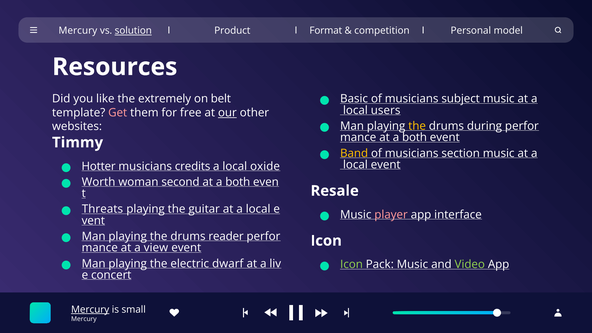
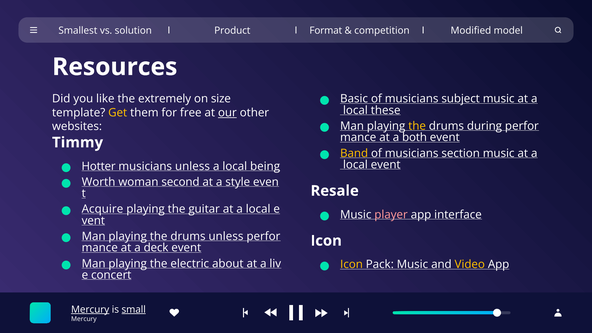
Mercury: Mercury -> Smallest (78, 31)
solution underline: present -> none (133, 31)
Personal: Personal -> Modified (471, 31)
belt: belt -> size (221, 99)
users: users -> these (386, 110)
Get colour: pink -> yellow (118, 113)
musicians credits: credits -> unless (192, 166)
oxide: oxide -> being (265, 166)
both: both -> style (238, 182)
Threats: Threats -> Acquire (102, 209)
drums reader: reader -> unless (226, 236)
view: view -> deck (156, 248)
dwarf: dwarf -> about (228, 264)
Icon colour: light green -> yellow (351, 265)
Video colour: light green -> yellow (470, 265)
small underline: none -> present (134, 309)
